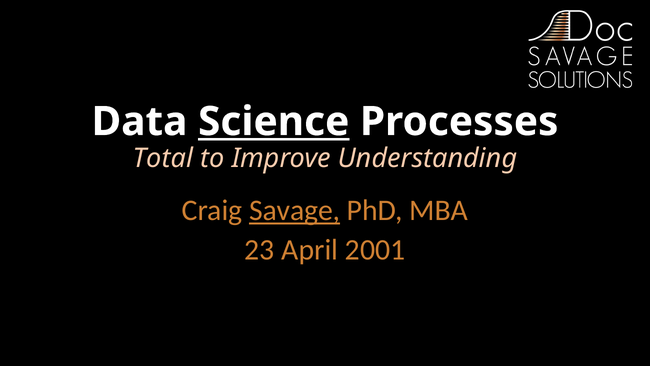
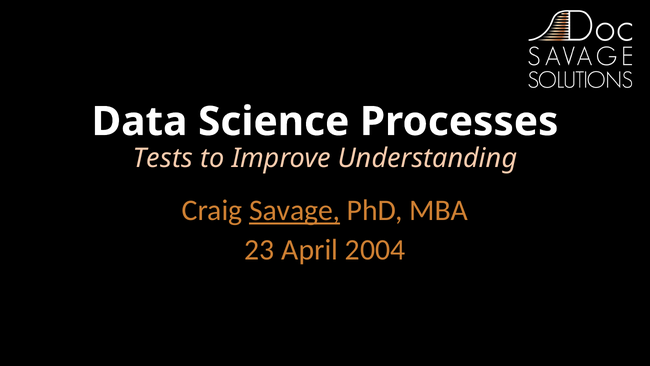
Science underline: present -> none (274, 122)
Total: Total -> Tests (163, 158)
2001: 2001 -> 2004 (375, 249)
